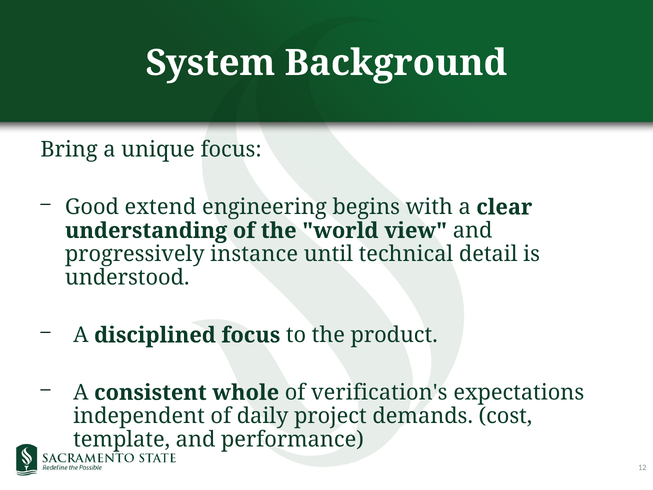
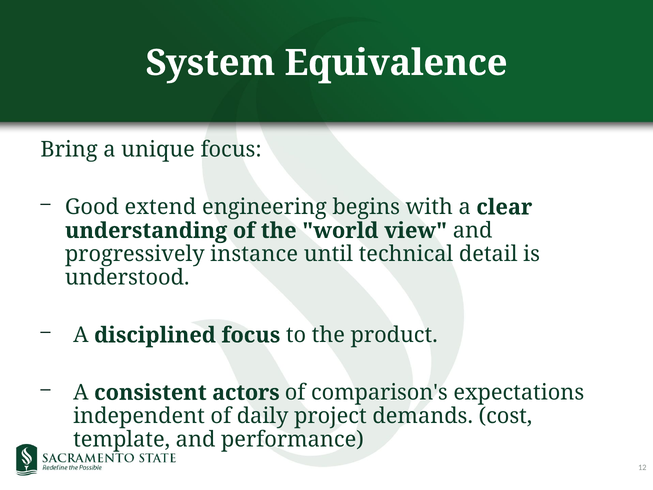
Background: Background -> Equivalence (396, 63)
whole: whole -> actors (246, 392)
verification's: verification's -> comparison's (379, 392)
